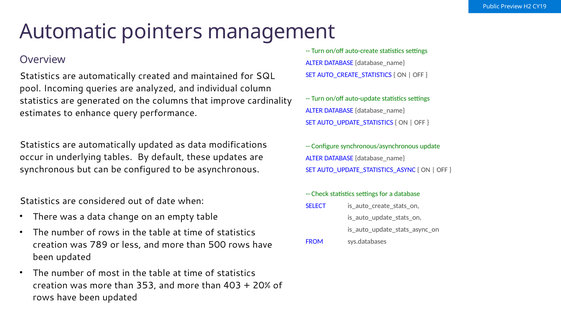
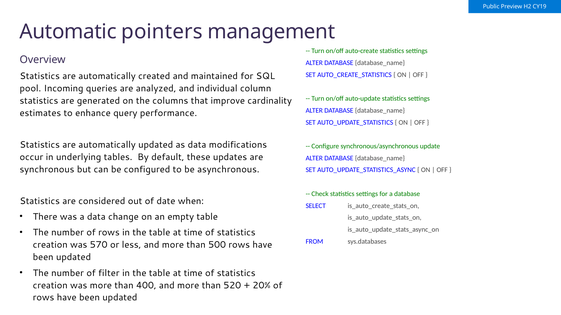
789: 789 -> 570 (99, 245)
most: most -> filter (109, 273)
353: 353 -> 400 (146, 286)
403: 403 -> 520 (232, 286)
